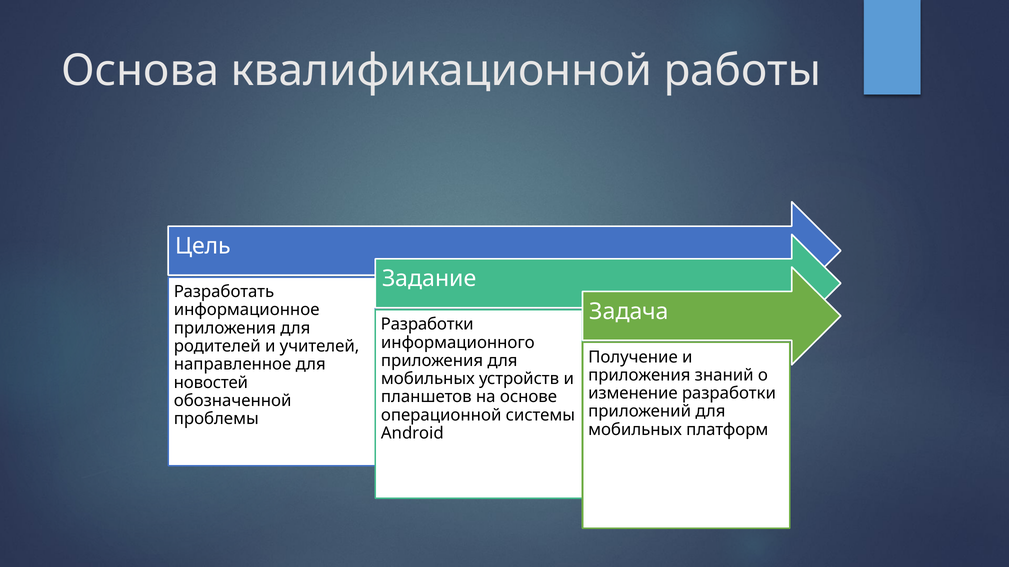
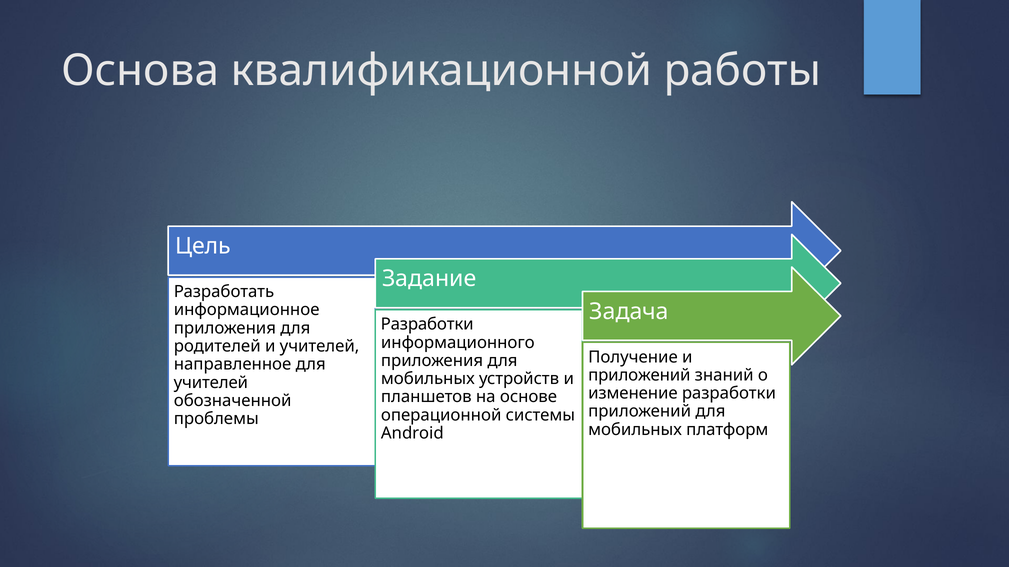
приложения: приложения -> приложений (639, 376)
новостей: новостей -> учителей (211, 383)
